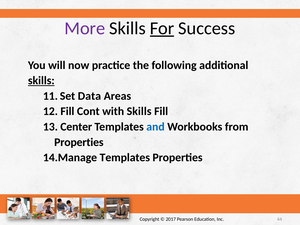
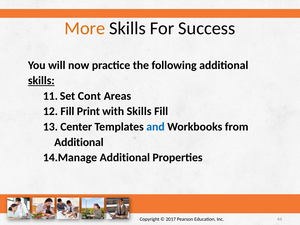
More colour: purple -> orange (85, 28)
For underline: present -> none (162, 28)
Data: Data -> Cont (89, 96)
Cont: Cont -> Print (88, 111)
Properties: Properties -> Additional (79, 142)
Templates: Templates -> Additional (125, 158)
